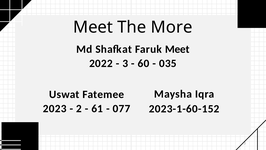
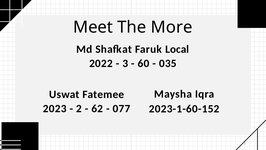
Faruk Meet: Meet -> Local (177, 49)
61: 61 -> 62 (97, 108)
